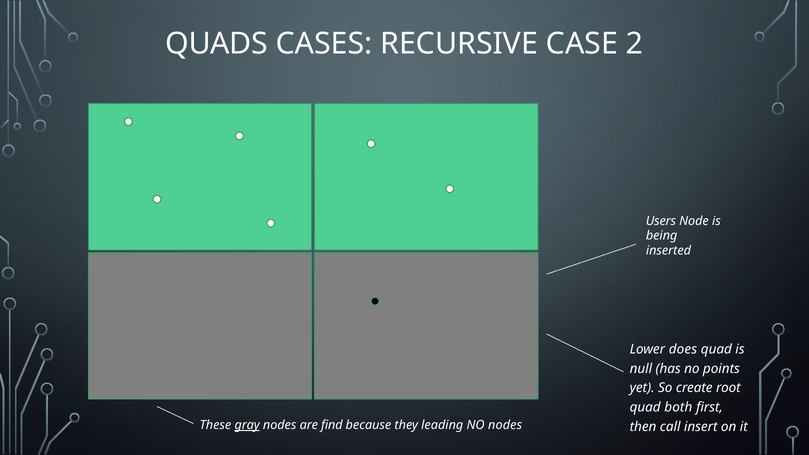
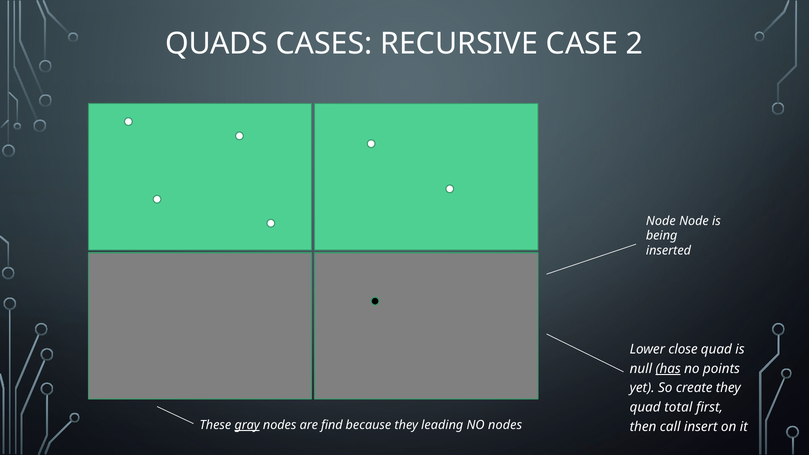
Users: Users -> Node (661, 221)
does: does -> close (683, 349)
has underline: none -> present (668, 369)
create root: root -> they (728, 388)
both: both -> total (678, 407)
